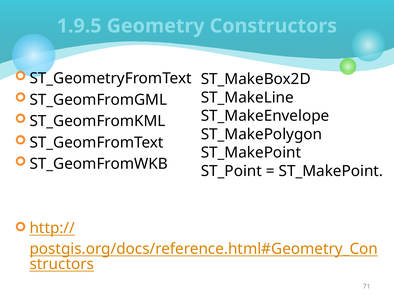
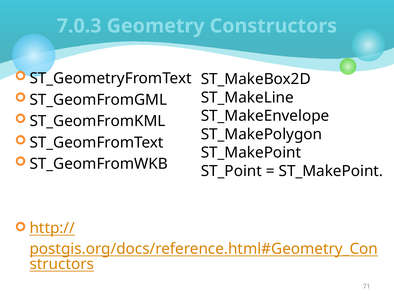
1.9.5: 1.9.5 -> 7.0.3 (79, 26)
